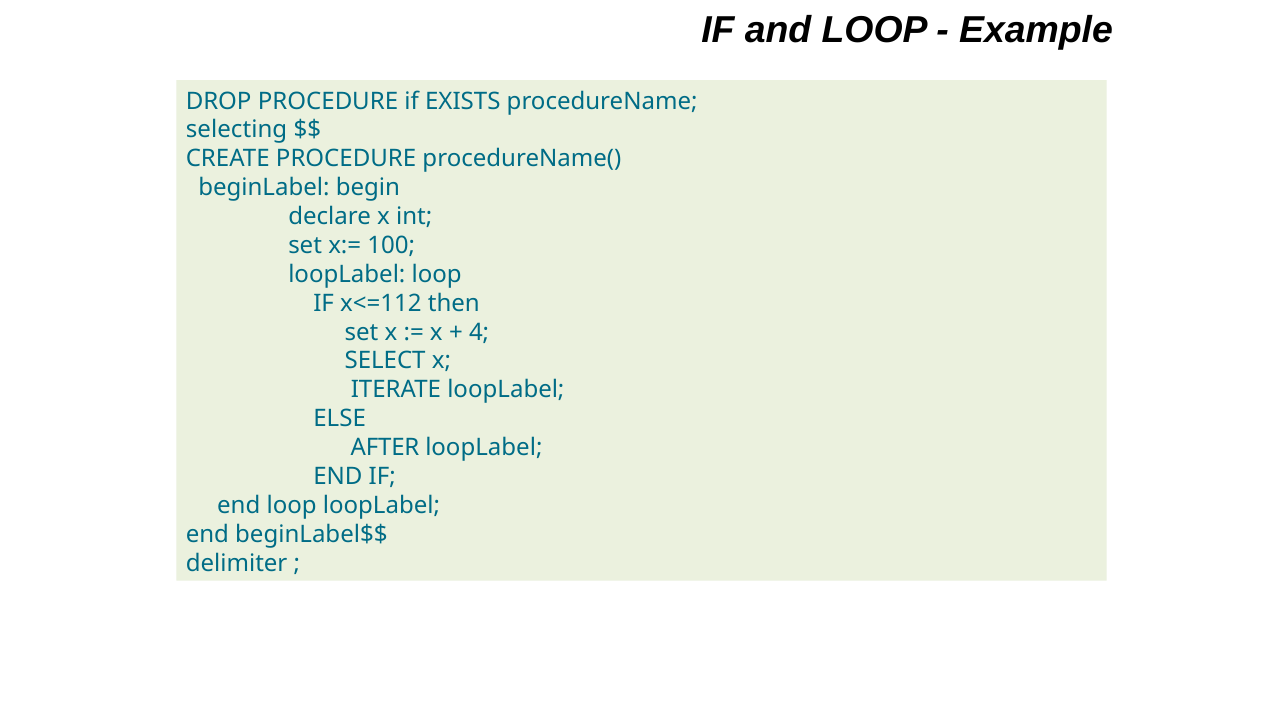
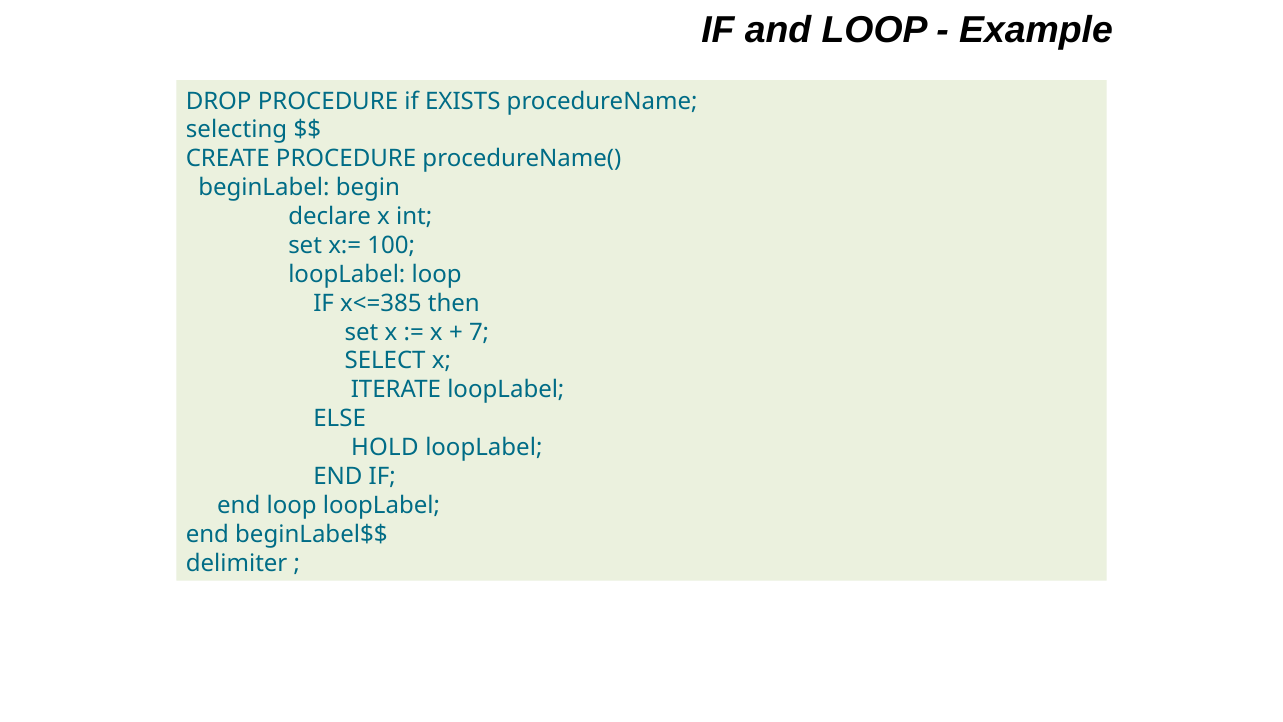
x<=112: x<=112 -> x<=385 (381, 303)
4: 4 -> 7 (479, 332)
AFTER: AFTER -> HOLD (385, 447)
